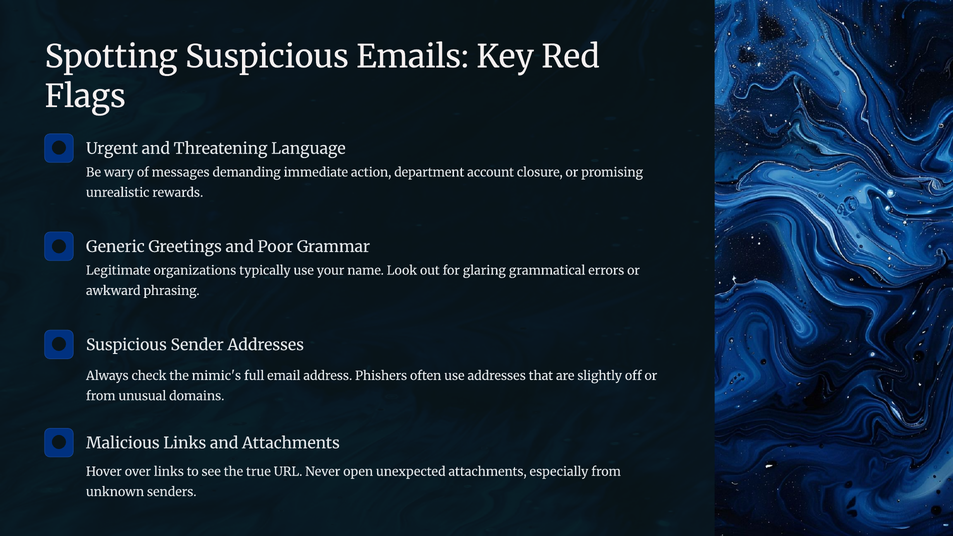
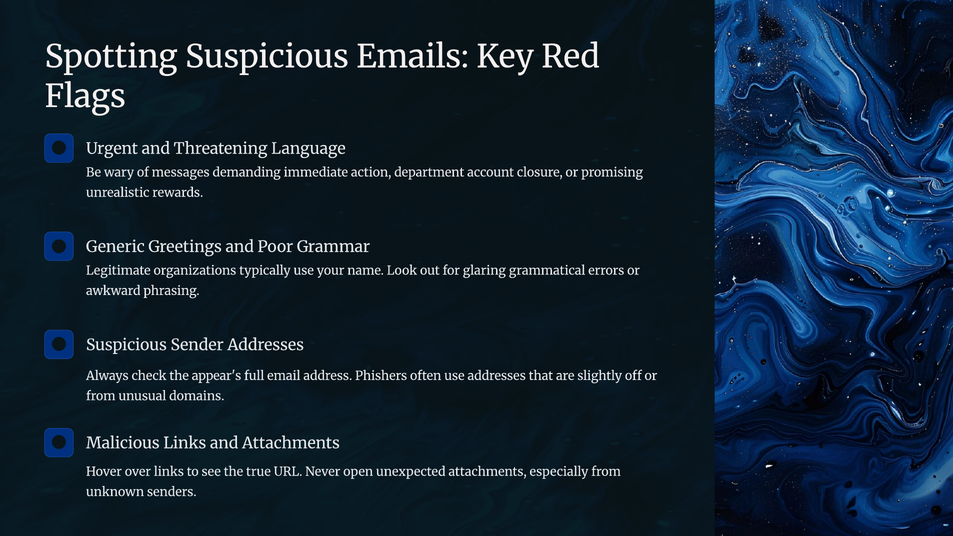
mimic's: mimic's -> appear's (217, 376)
